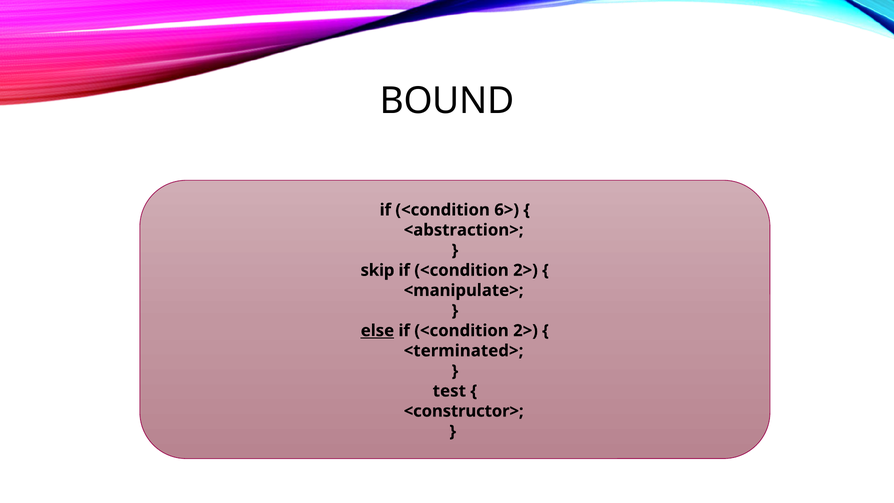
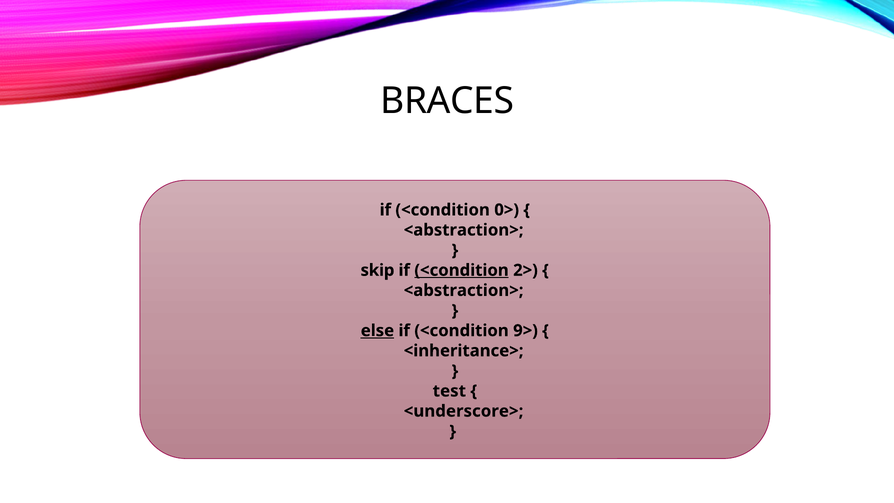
BOUND: BOUND -> BRACES (447, 101)
6>: 6> -> 0> (507, 210)
<condition underline: none -> present (462, 270)
<manipulate>: <manipulate> -> <abstraction> (464, 290)
2>: 2> -> 9> (526, 331)
<terminated>: <terminated> -> <inheritance> (464, 351)
<constructor>: <constructor> -> <underscore> (464, 411)
